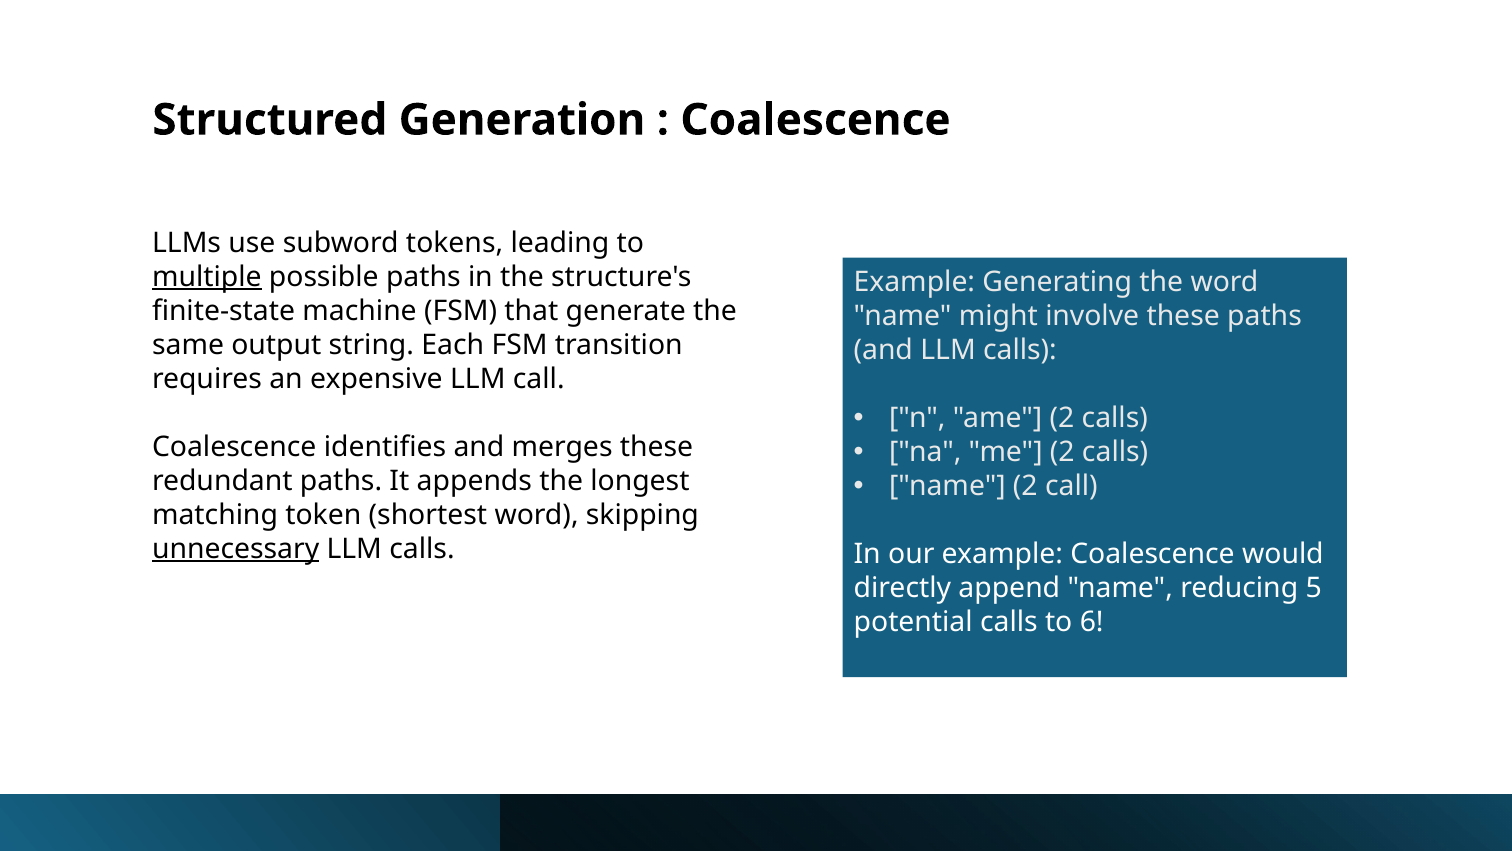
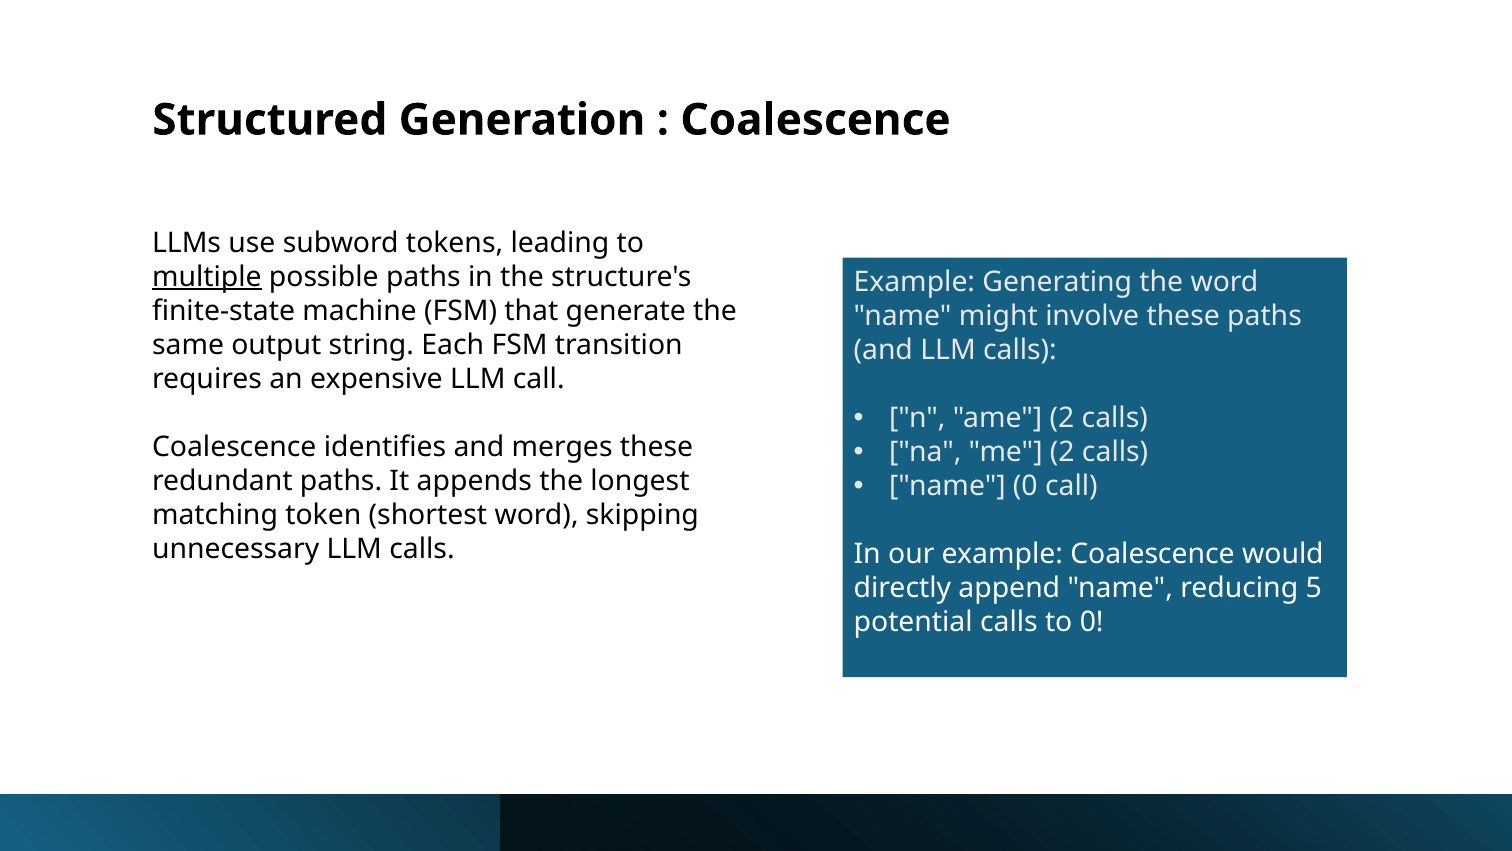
name 2: 2 -> 0 (1025, 486)
unnecessary underline: present -> none (236, 549)
to 6: 6 -> 0 (1092, 622)
